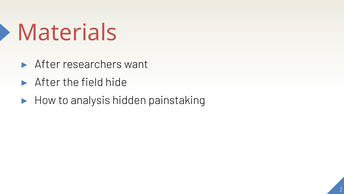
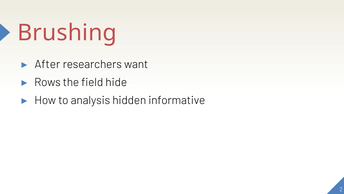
Materials: Materials -> Brushing (67, 33)
After: After -> Rows (47, 82)
painstaking: painstaking -> informative (177, 100)
